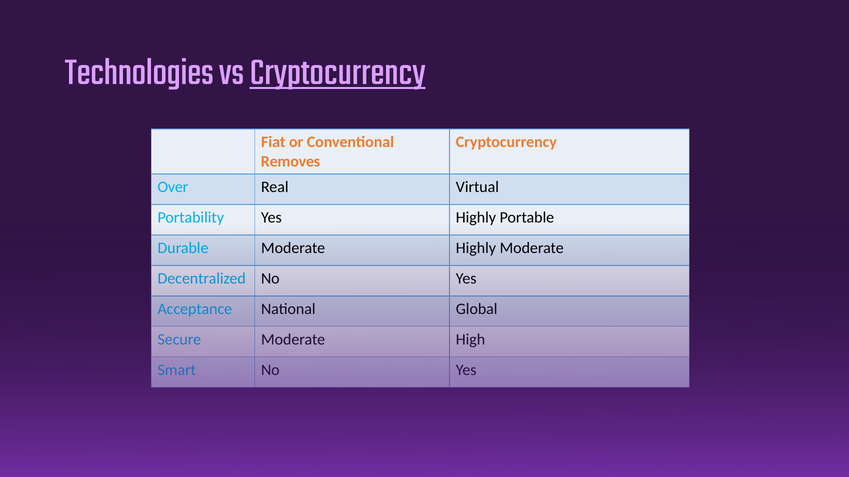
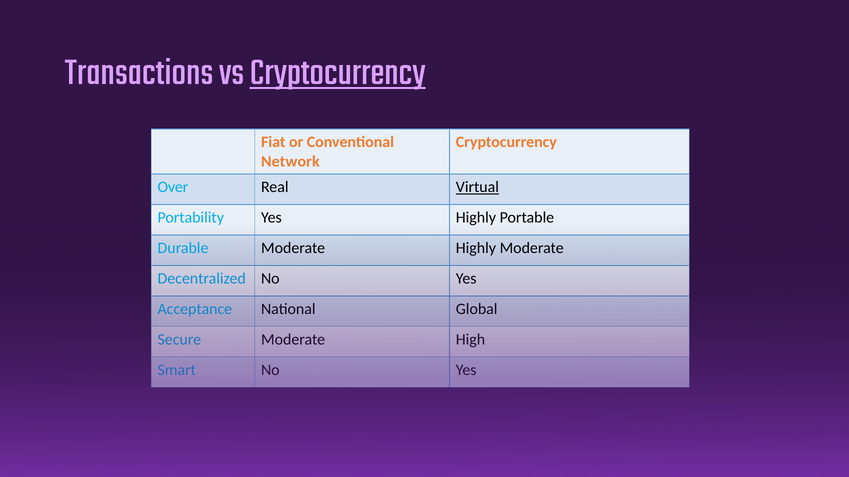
Technologies: Technologies -> Transactions (139, 71)
Removes: Removes -> Network (290, 162)
Virtual underline: none -> present (477, 187)
